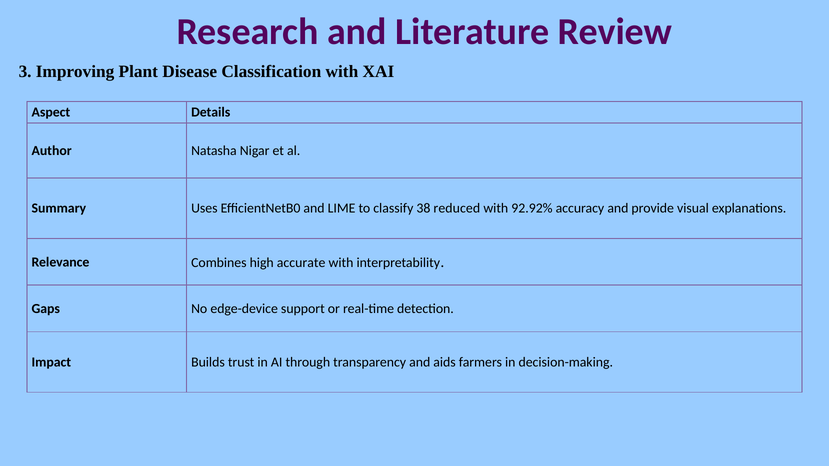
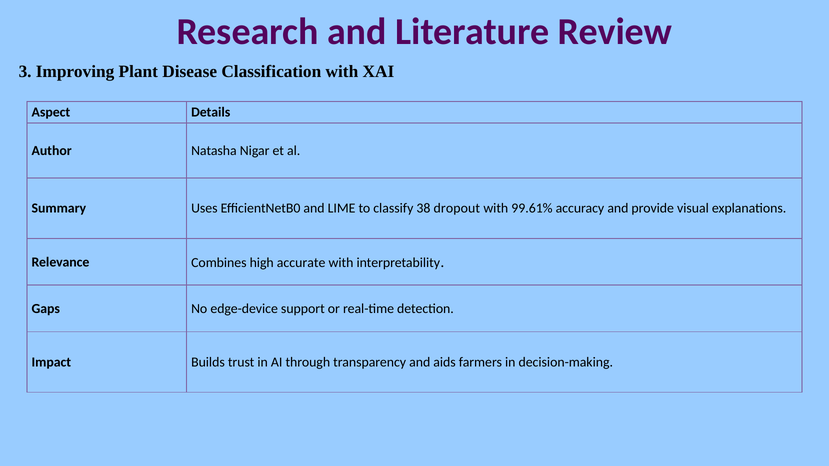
reduced: reduced -> dropout (457, 209)
92.92%: 92.92% -> 99.61% (532, 209)
